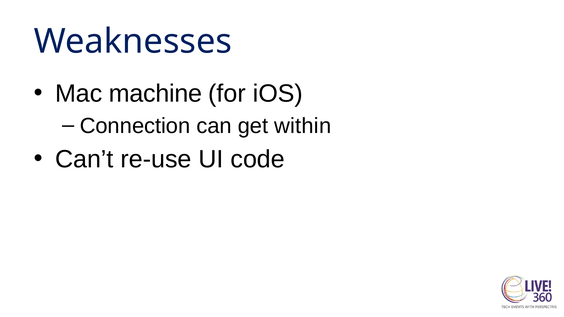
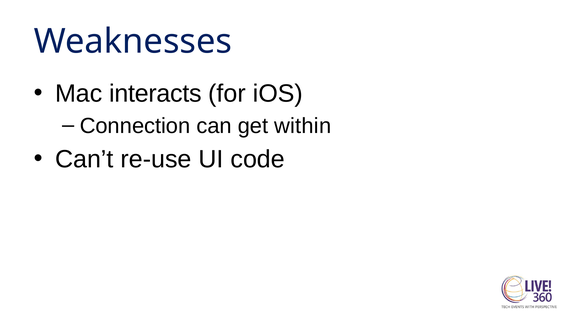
machine: machine -> interacts (155, 94)
